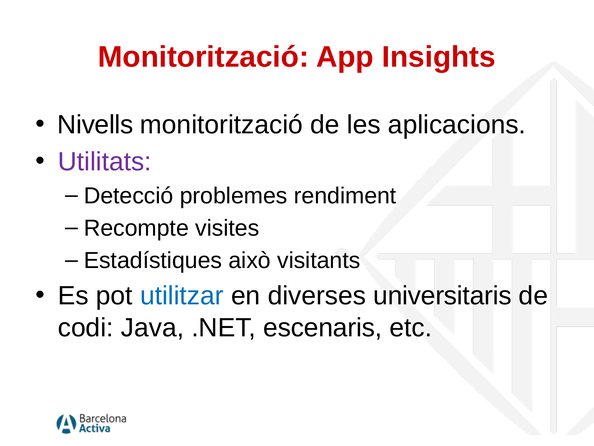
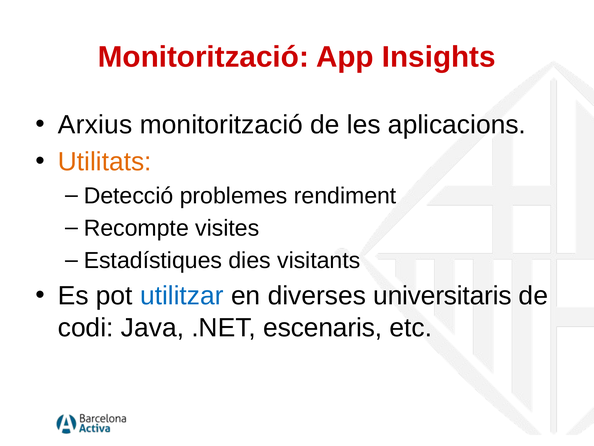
Nivells: Nivells -> Arxius (95, 125)
Utilitats colour: purple -> orange (105, 162)
això: això -> dies (250, 260)
